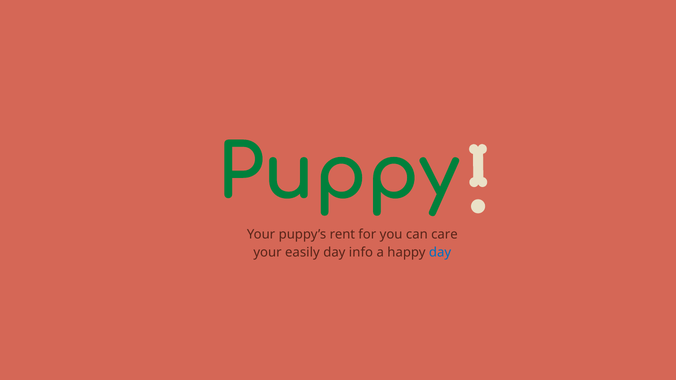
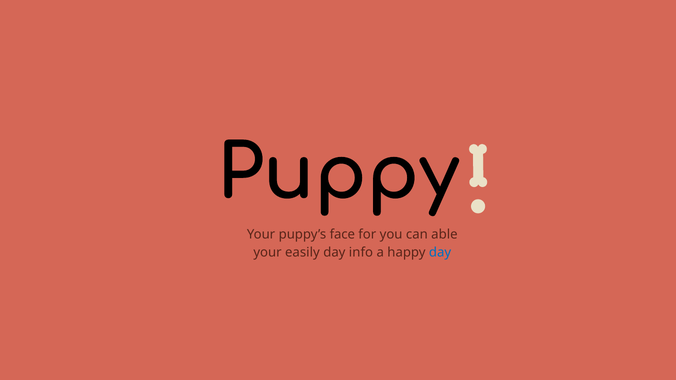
Puppy colour: green -> black (338, 174)
rent: rent -> face (342, 234)
care: care -> able (444, 234)
